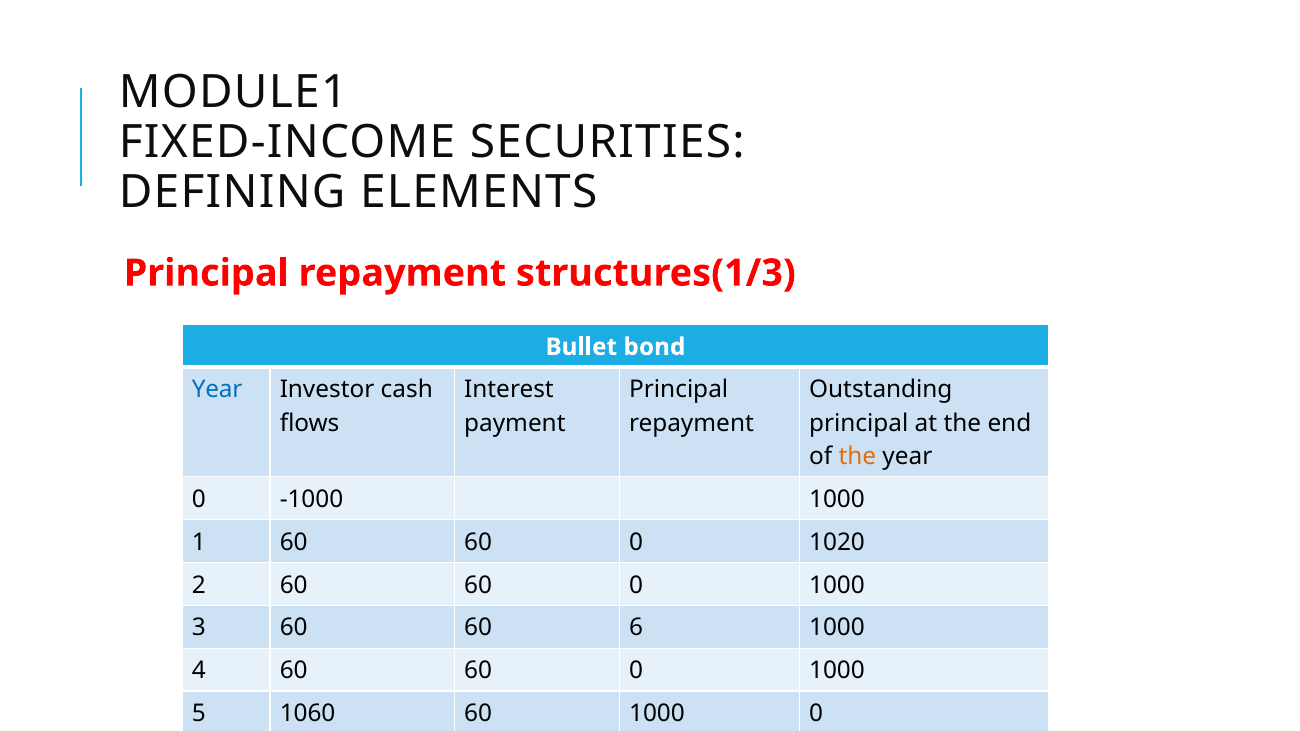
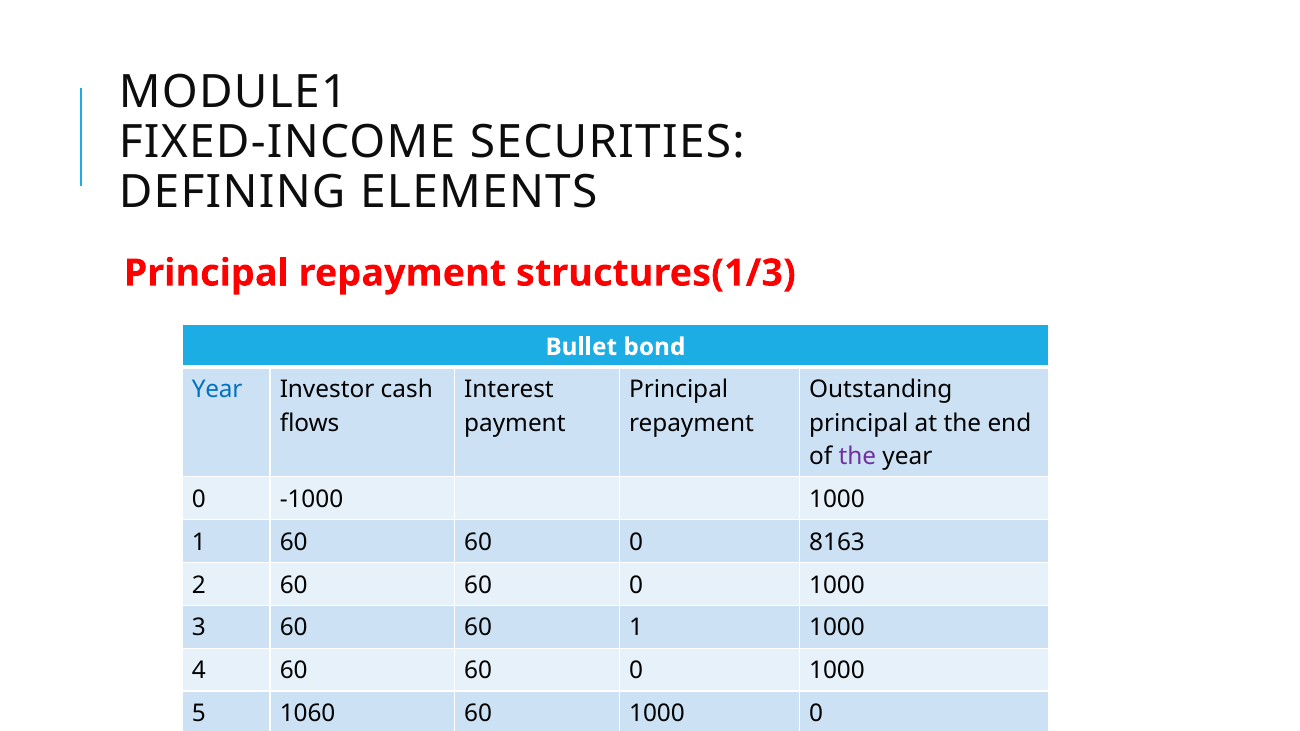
the colour: orange -> purple (857, 456)
1020: 1020 -> 8163 (837, 542)
60 6: 6 -> 1 (636, 628)
